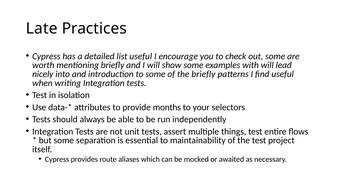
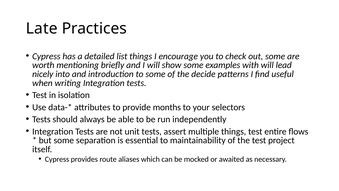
list useful: useful -> things (141, 56)
the briefly: briefly -> decide (203, 74)
